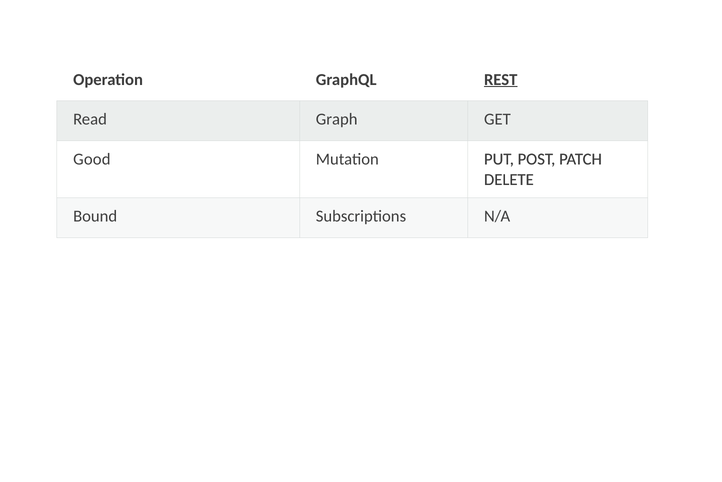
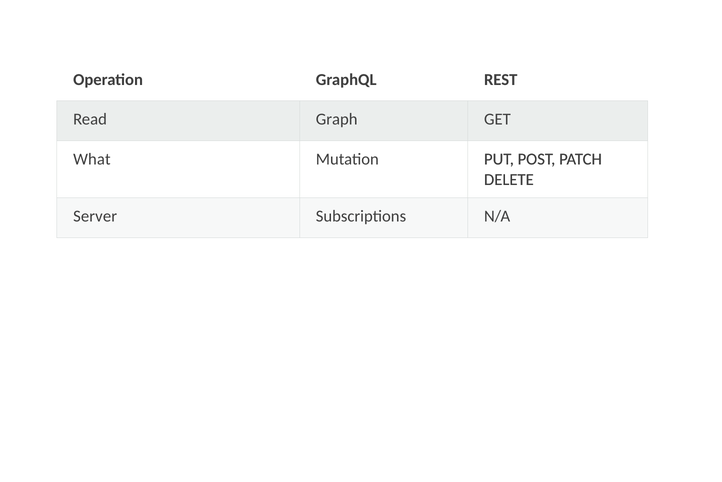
REST underline: present -> none (501, 79)
Good: Good -> What (92, 159)
Bound: Bound -> Server (95, 216)
